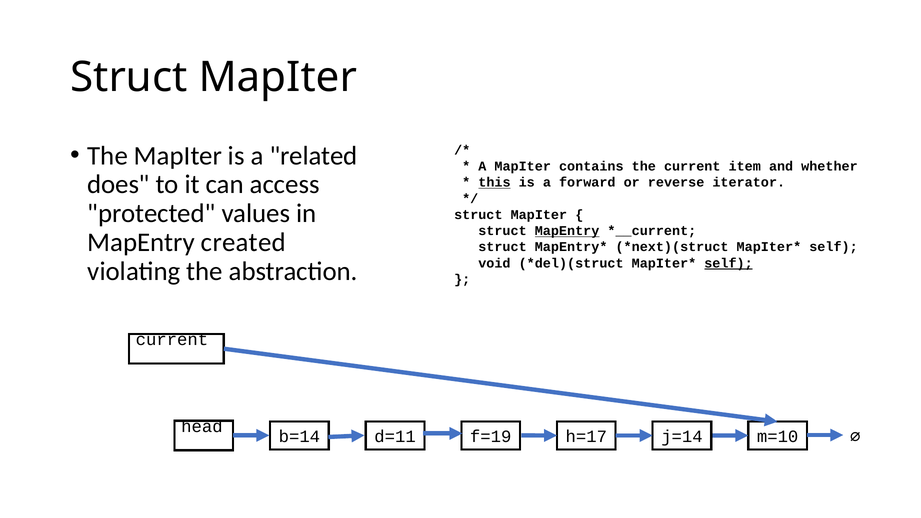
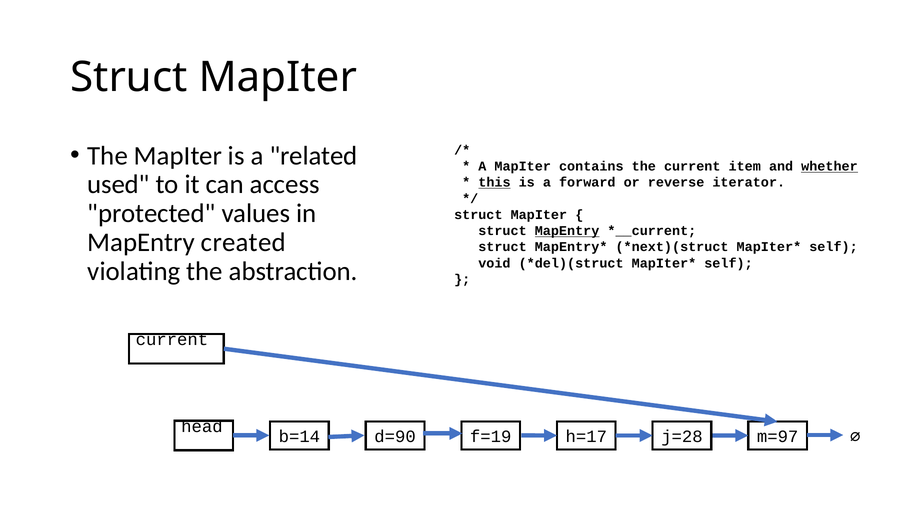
whether underline: none -> present (829, 166)
does: does -> used (119, 185)
self underline: present -> none (728, 263)
d=11: d=11 -> d=90 (395, 437)
j=14: j=14 -> j=28 (682, 437)
m=10: m=10 -> m=97 (778, 437)
